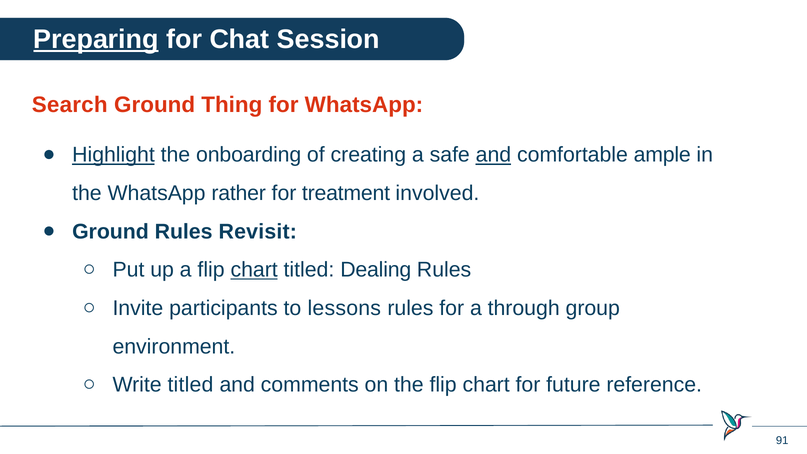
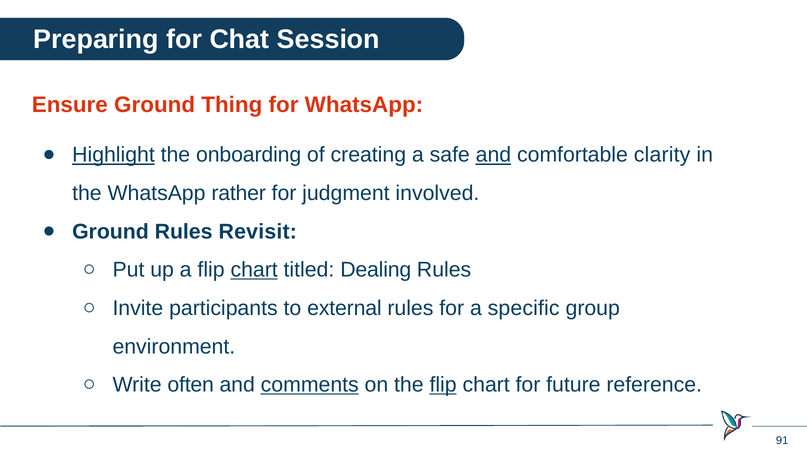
Preparing underline: present -> none (96, 39)
Search: Search -> Ensure (70, 105)
ample: ample -> clarity (662, 155)
treatment: treatment -> judgment (346, 193)
lessons: lessons -> external (344, 308)
through: through -> specific (524, 308)
Write titled: titled -> often (191, 385)
comments underline: none -> present (310, 385)
flip underline: none -> present (443, 385)
